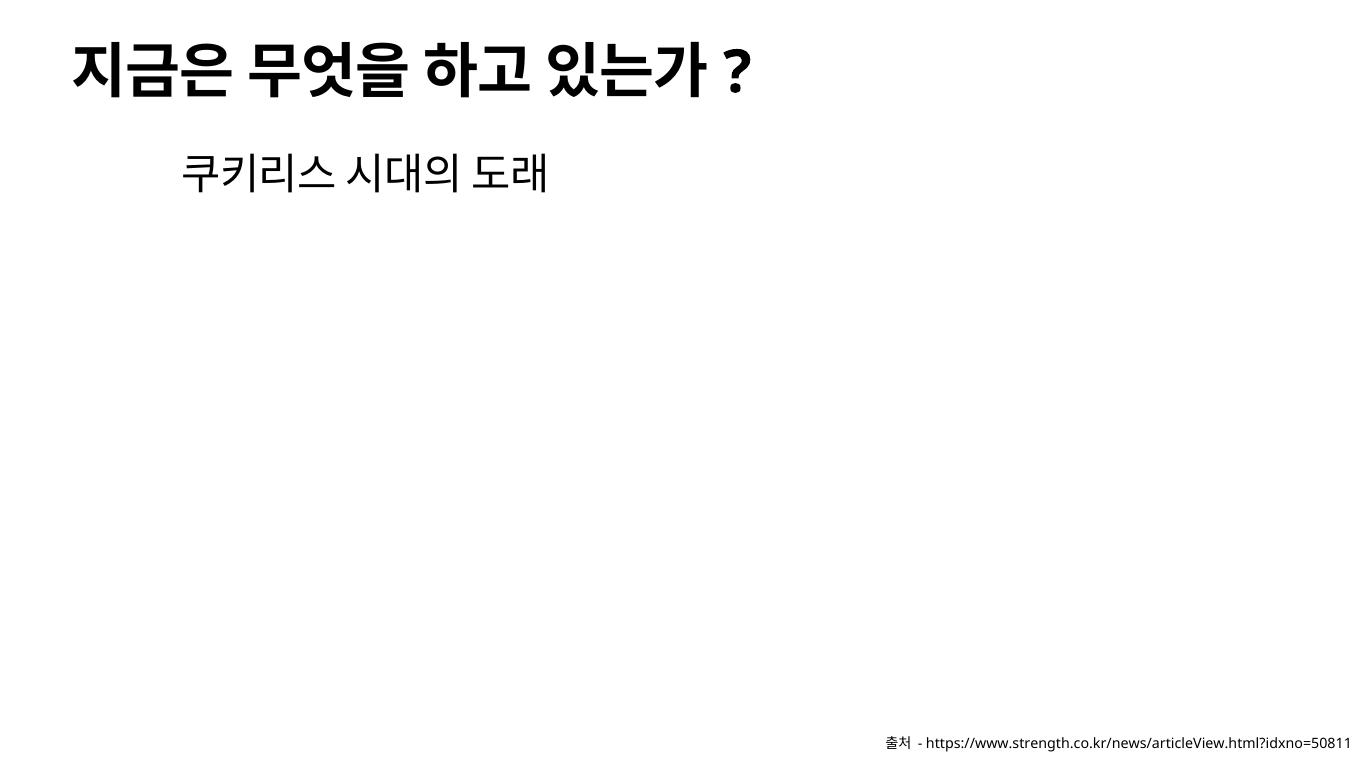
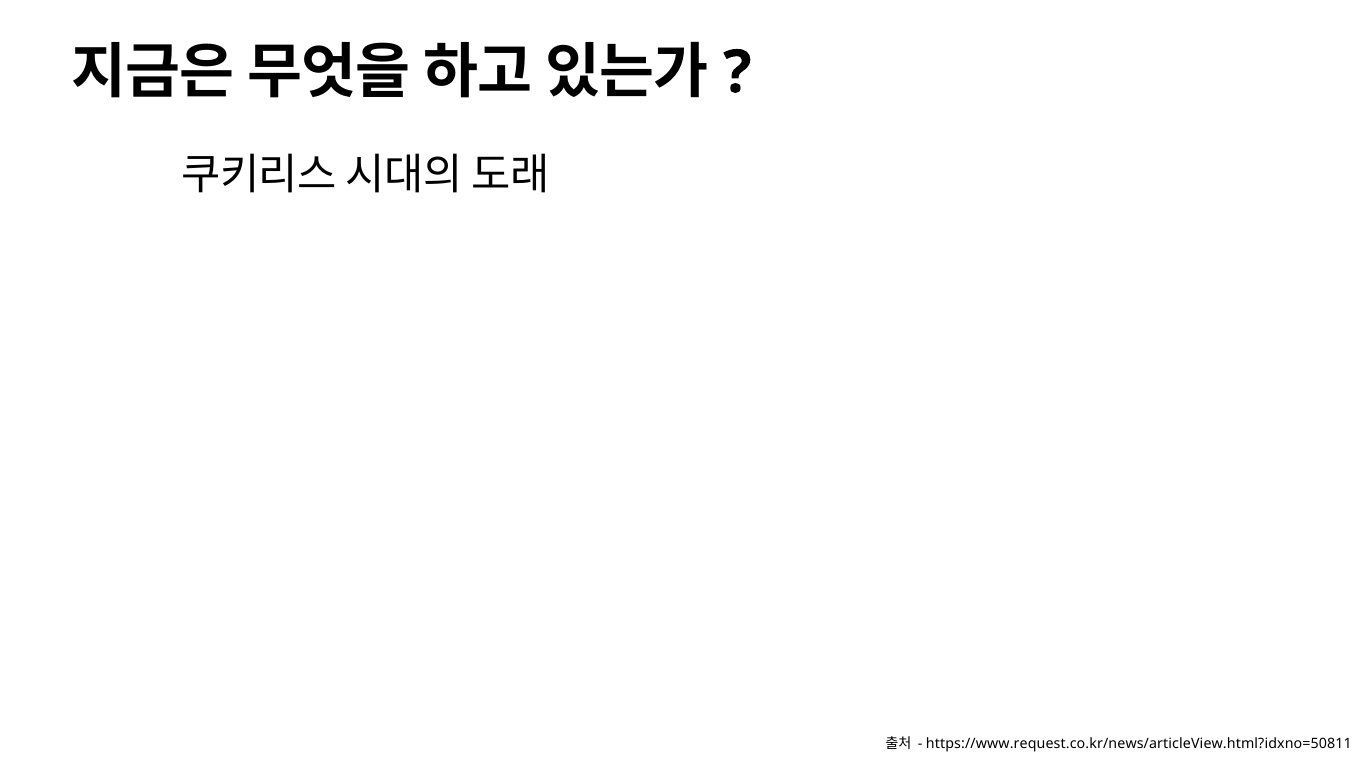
https://www.strength.co.kr/news/articleView.html?idxno=50811: https://www.strength.co.kr/news/articleView.html?idxno=50811 -> https://www.request.co.kr/news/articleView.html?idxno=50811 (1139, 743)
